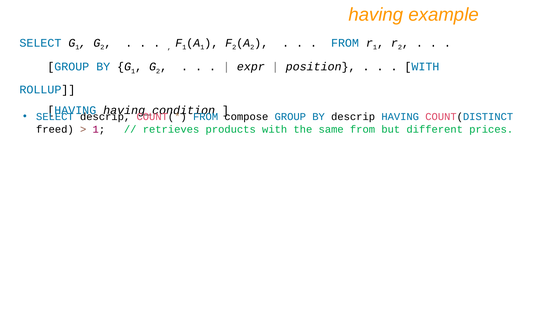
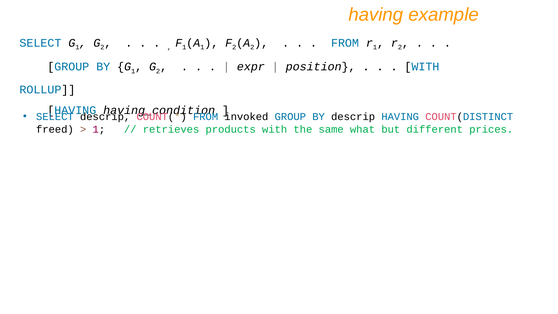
compose: compose -> invoked (246, 117)
same from: from -> what (363, 129)
